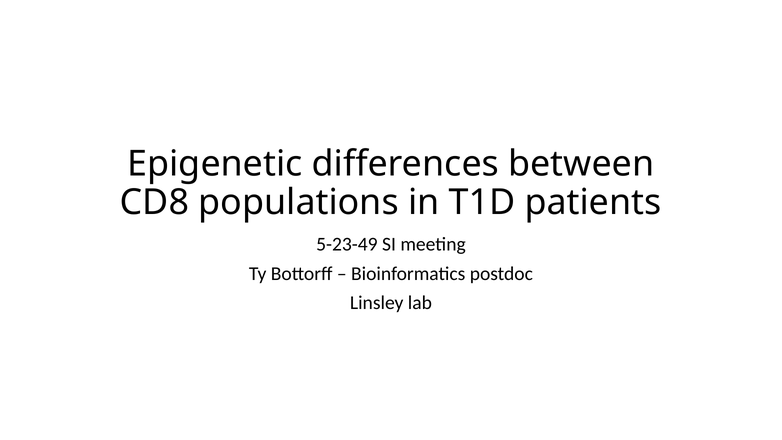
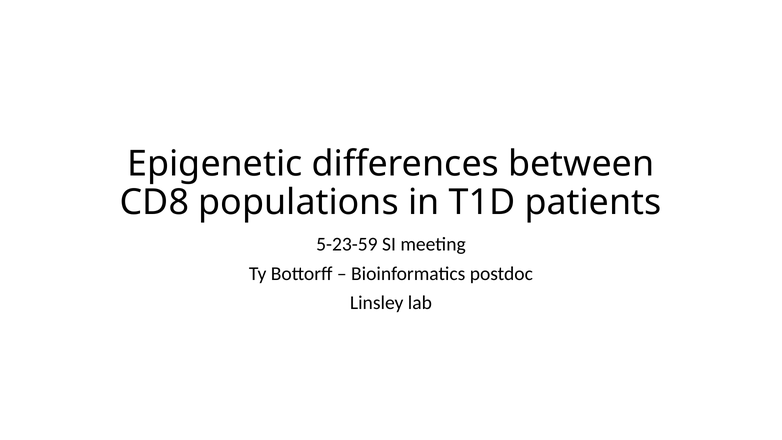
5-23-49: 5-23-49 -> 5-23-59 (347, 244)
